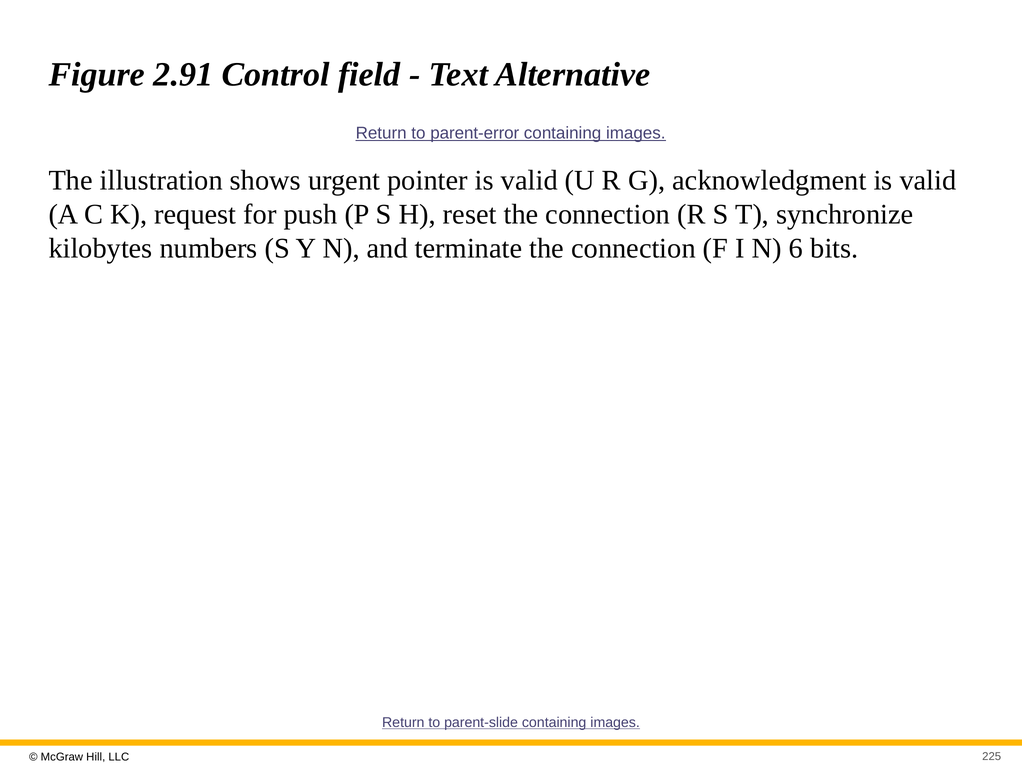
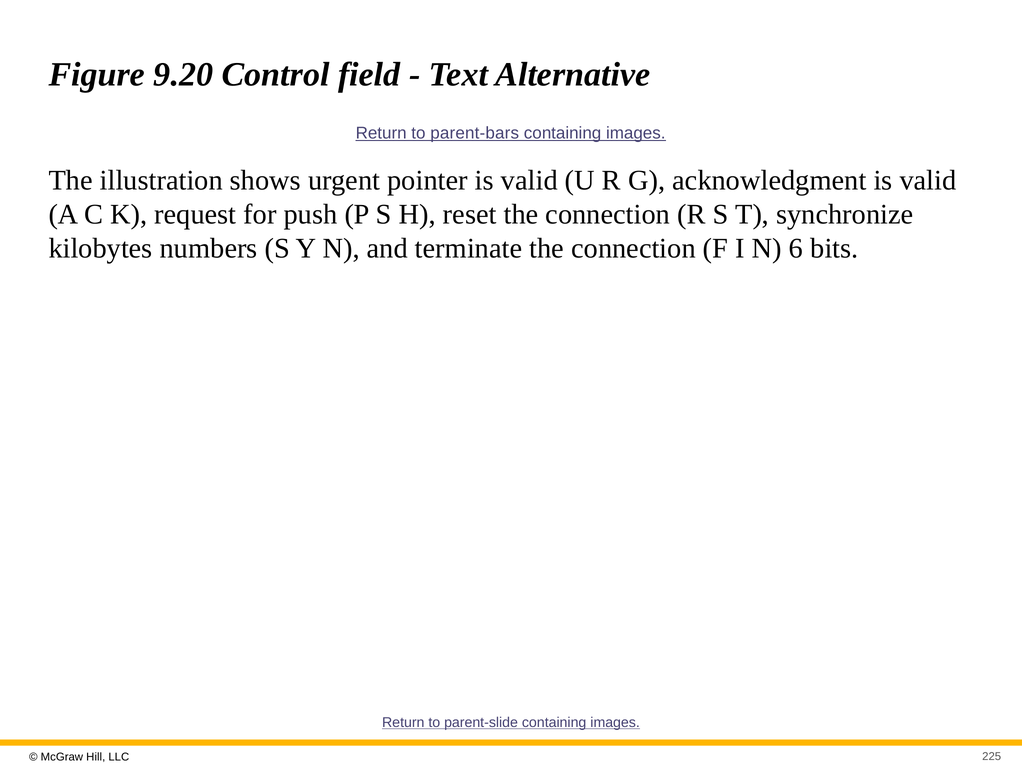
2.91: 2.91 -> 9.20 (183, 74)
parent-error: parent-error -> parent-bars (475, 133)
